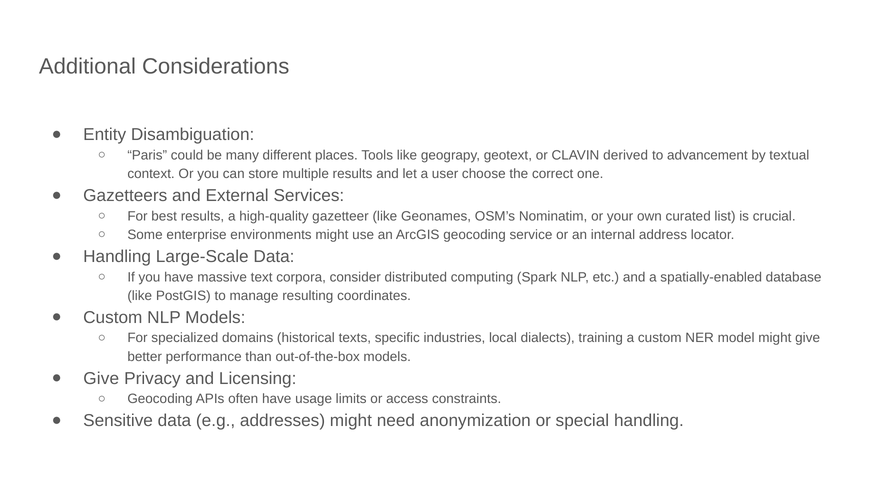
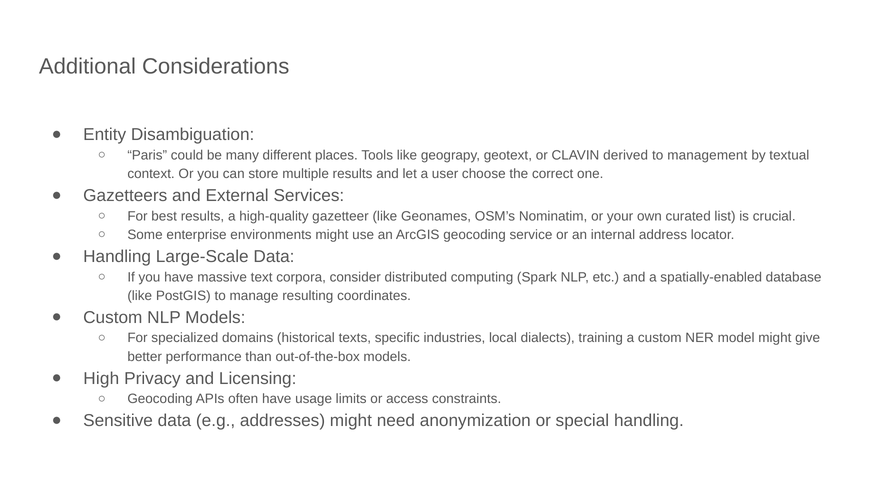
advancement: advancement -> management (707, 155)
Give: Give -> High (101, 379)
